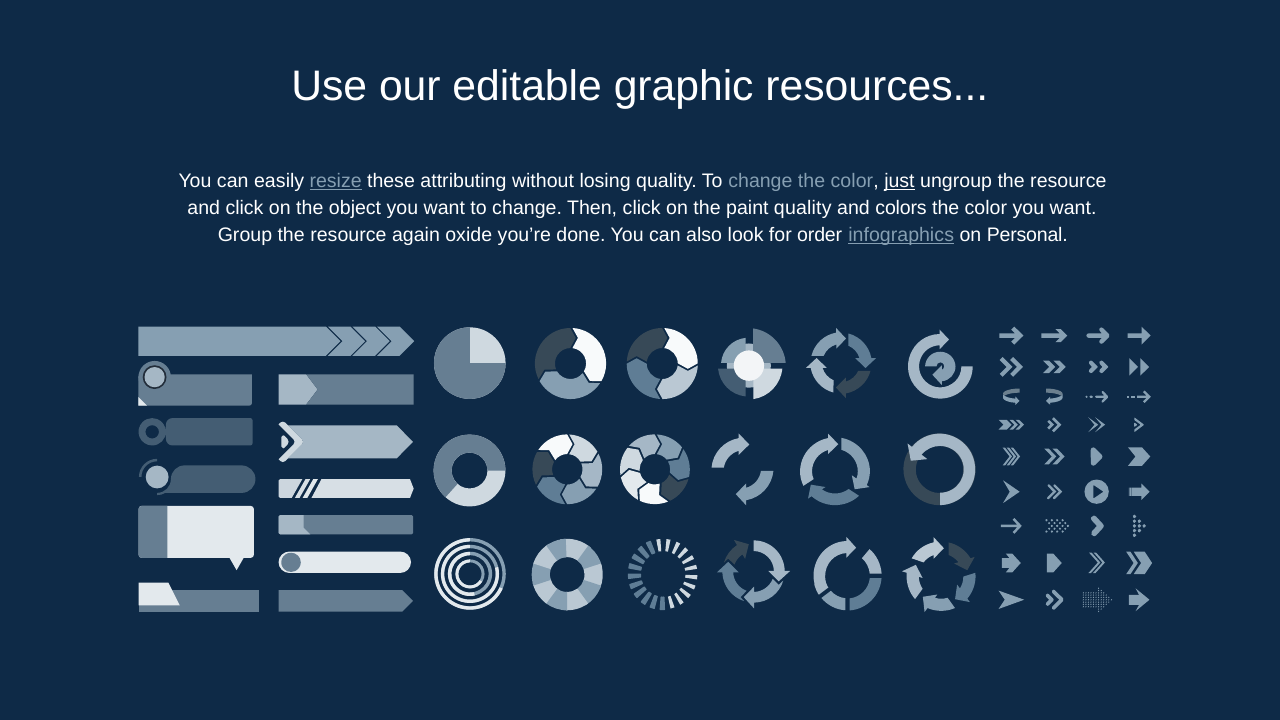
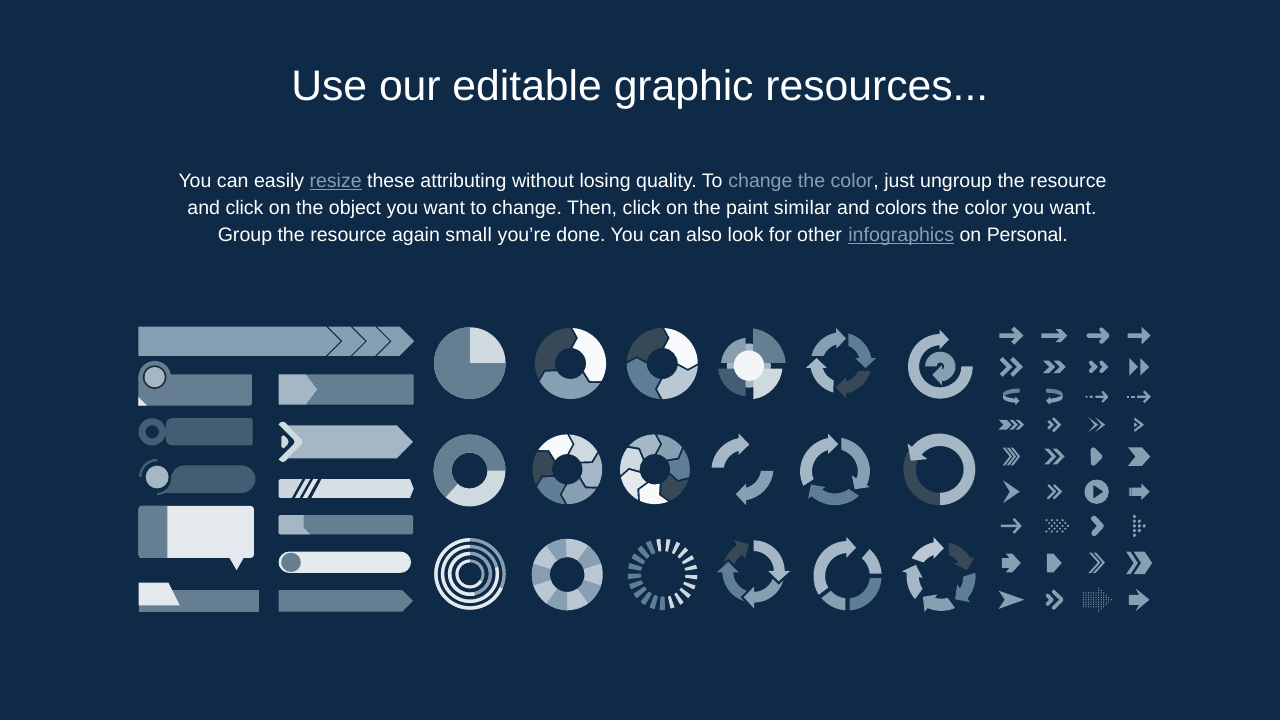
just underline: present -> none (899, 181)
paint quality: quality -> similar (803, 208)
oxide: oxide -> small (469, 235)
order: order -> other (820, 235)
